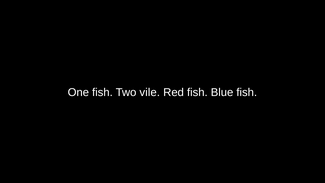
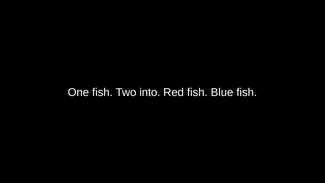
vile: vile -> into (150, 92)
